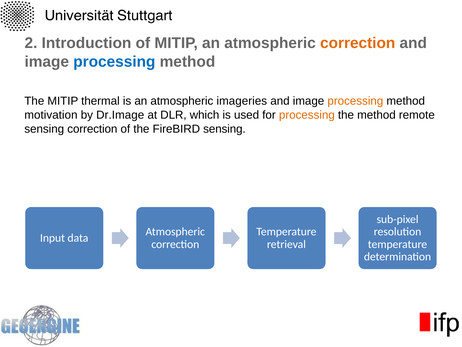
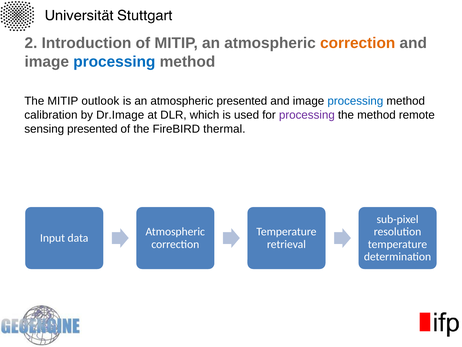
thermal: thermal -> outlook (100, 101)
atmospheric imageries: imageries -> presented (242, 101)
processing colour: orange -> blue (355, 101)
motivation: motivation -> calibration (51, 115)
processing colour: orange -> purple (307, 115)
sensing correction: correction -> presented (92, 129)
FireBIRD sensing: sensing -> thermal (224, 129)
